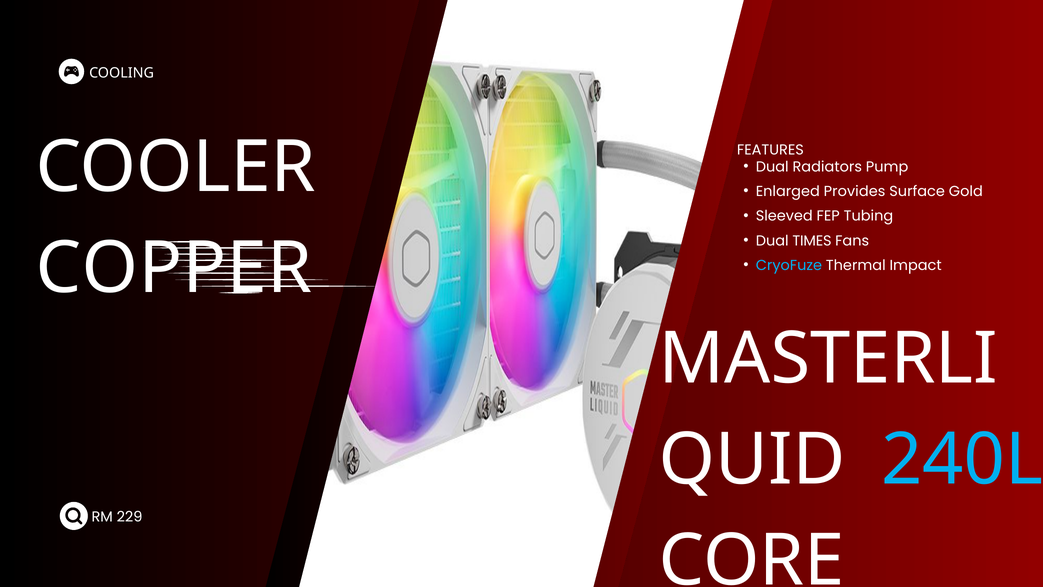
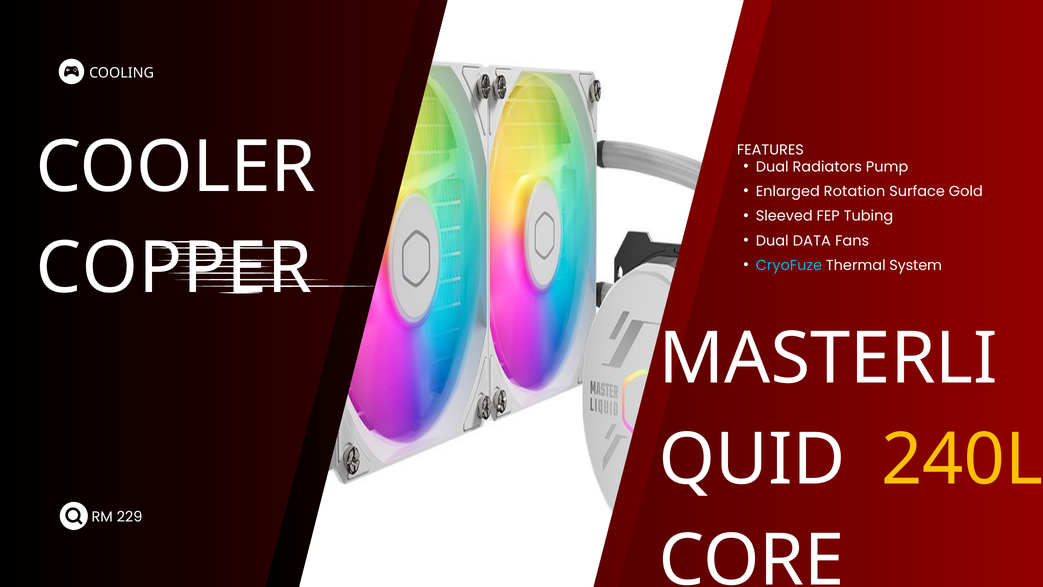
Provides: Provides -> Rotation (855, 191)
TIMES: TIMES -> DATA (812, 241)
Impact: Impact -> System (916, 265)
240L colour: light blue -> yellow (962, 460)
